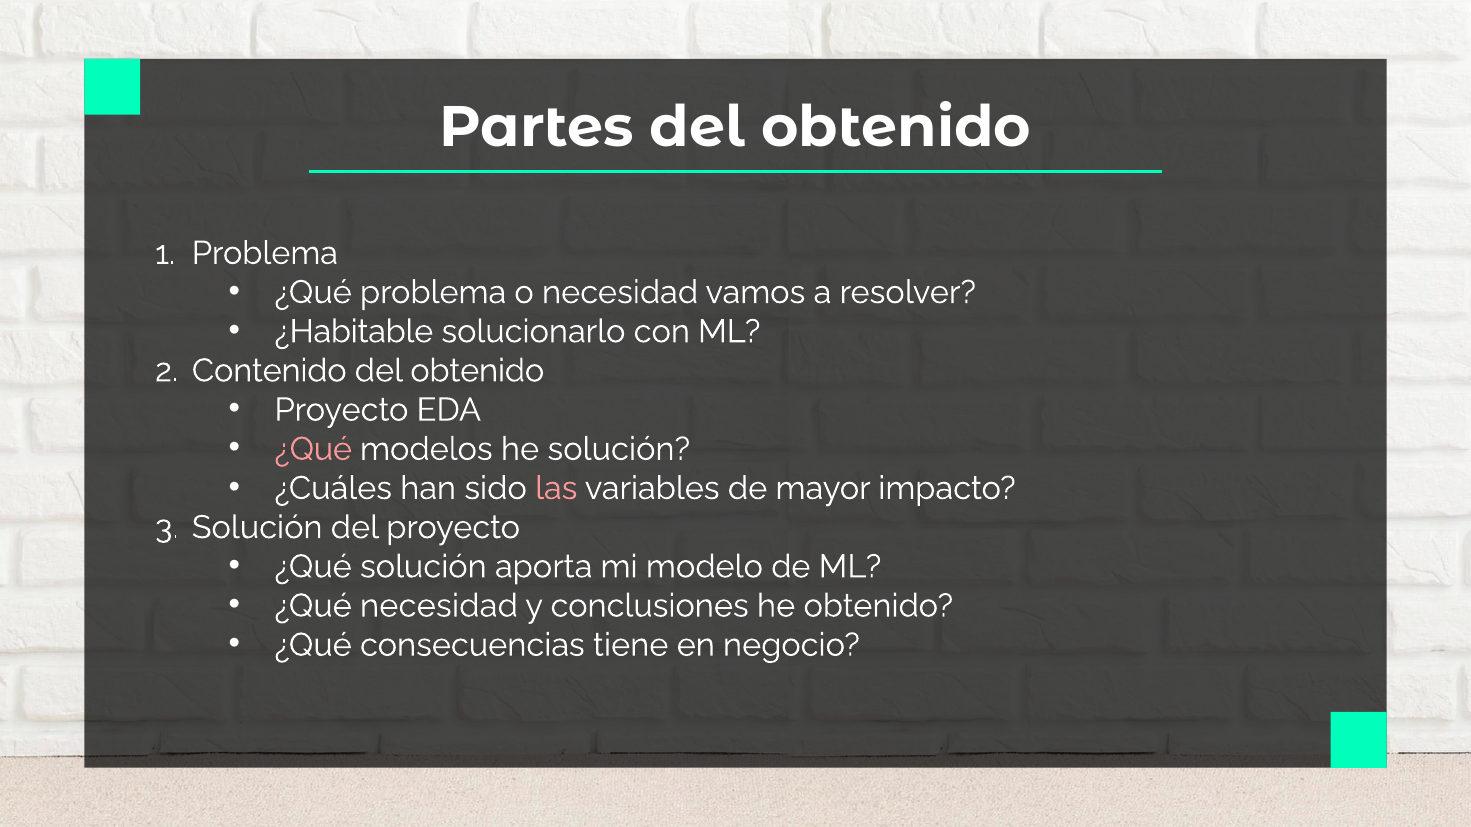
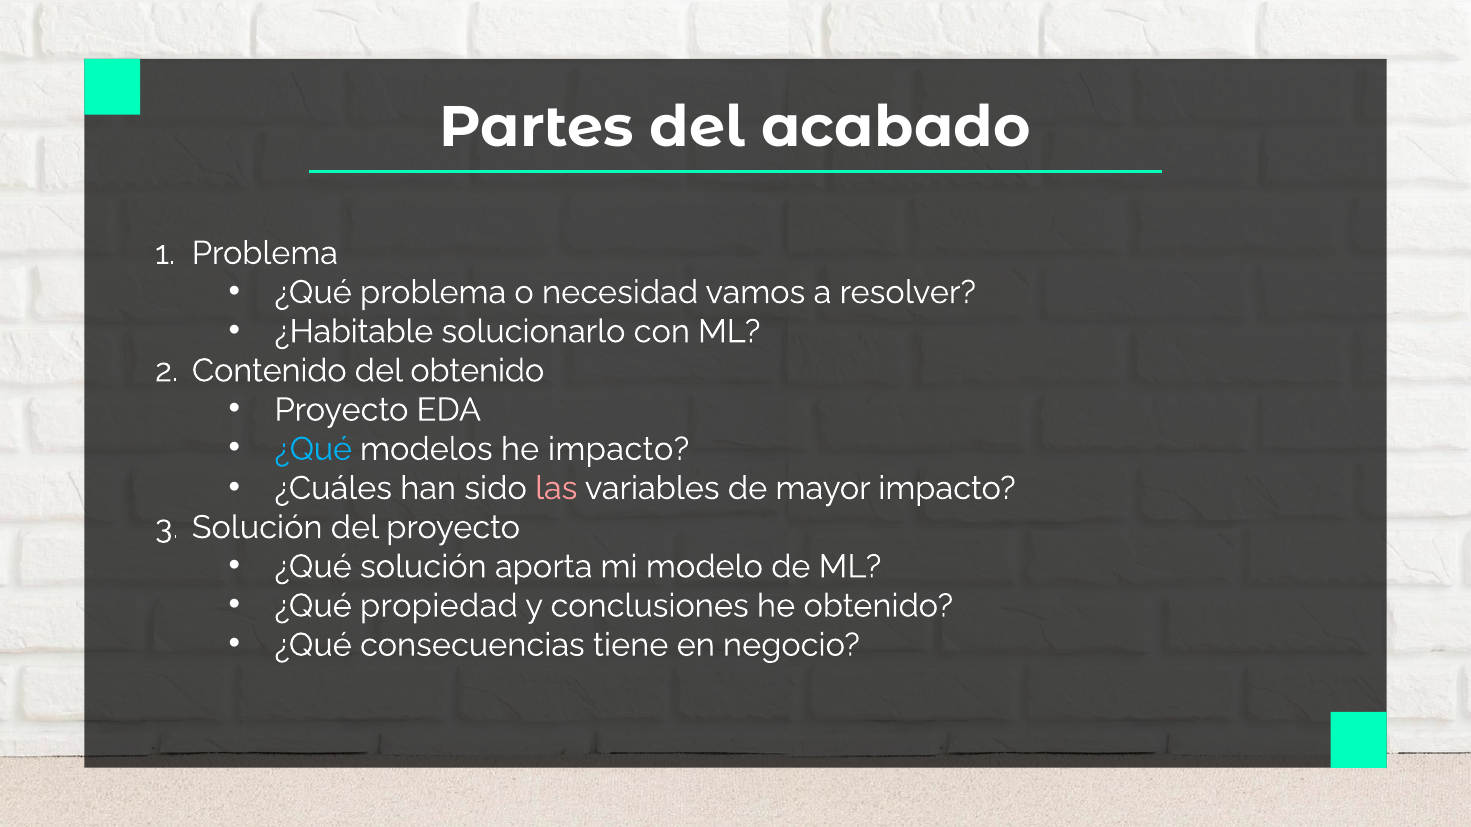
Partes del obtenido: obtenido -> acabado (896, 128)
¿Qué colour: pink -> light blue (313, 449)
he solución: solución -> impacto (619, 449)
¿Qué necesidad: necesidad -> propiedad (439, 606)
